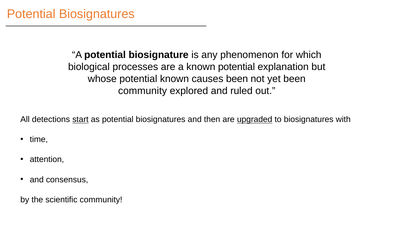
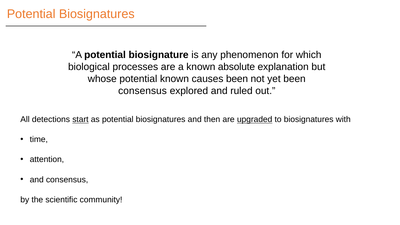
known potential: potential -> absolute (237, 67)
community: community -> consensus (143, 91)
